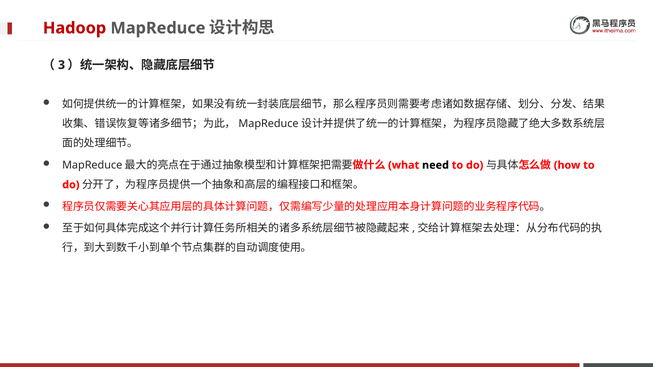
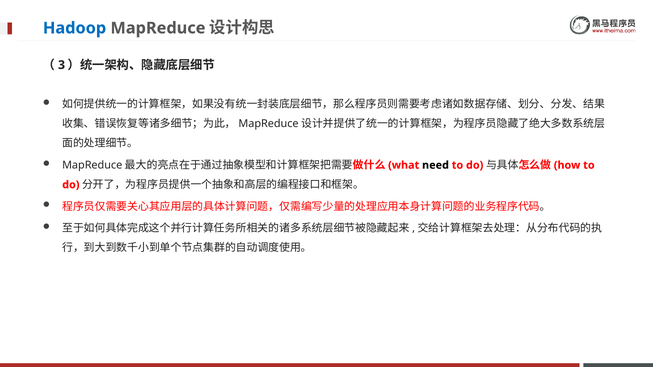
Hadoop colour: red -> blue (75, 28)
